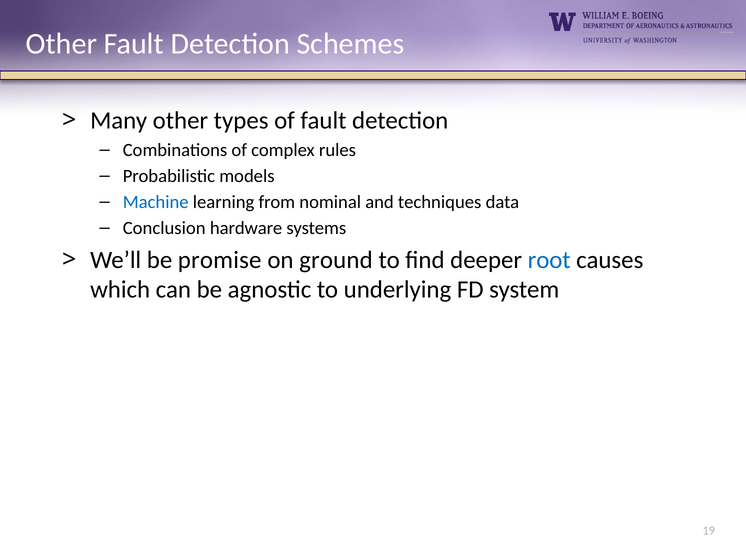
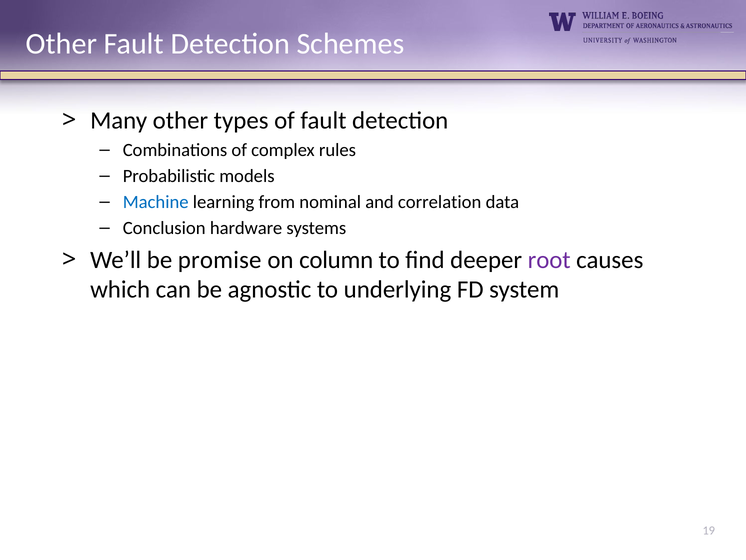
techniques: techniques -> correlation (440, 202)
ground: ground -> column (336, 260)
root colour: blue -> purple (549, 260)
